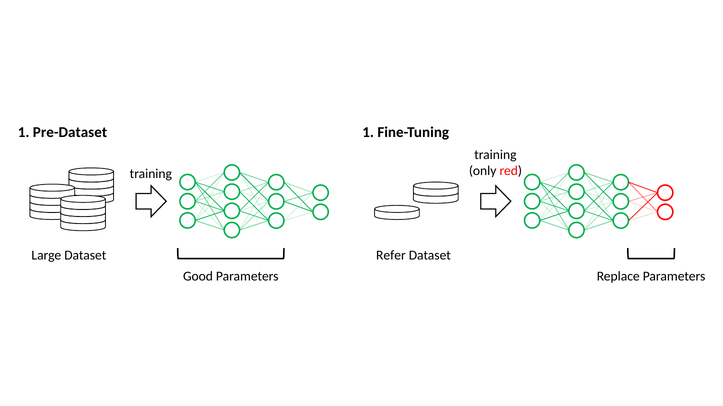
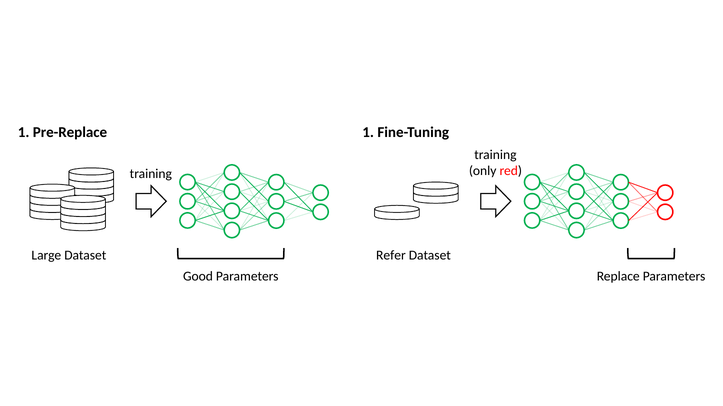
Pre-Dataset: Pre-Dataset -> Pre-Replace (70, 132)
